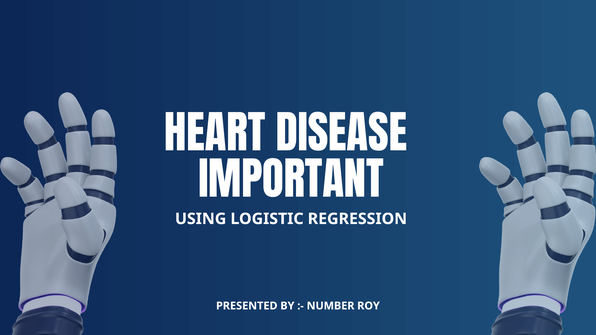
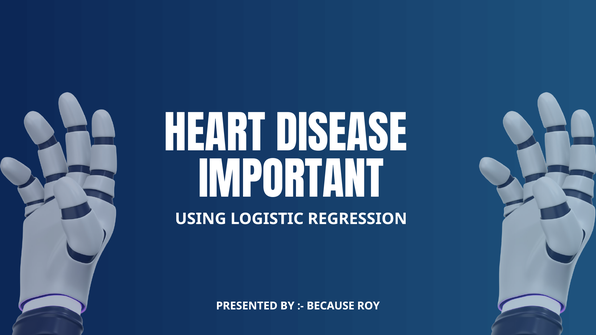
NUMBER: NUMBER -> BECAUSE (331, 306)
